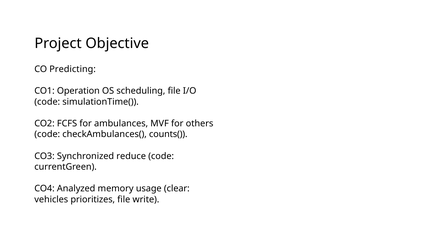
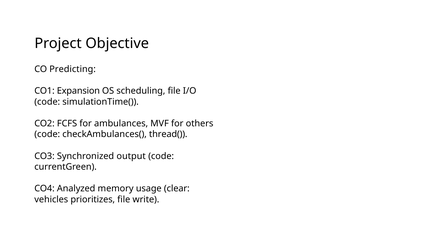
Operation: Operation -> Expansion (78, 91)
counts(: counts( -> thread( (168, 134)
reduce: reduce -> output (131, 156)
